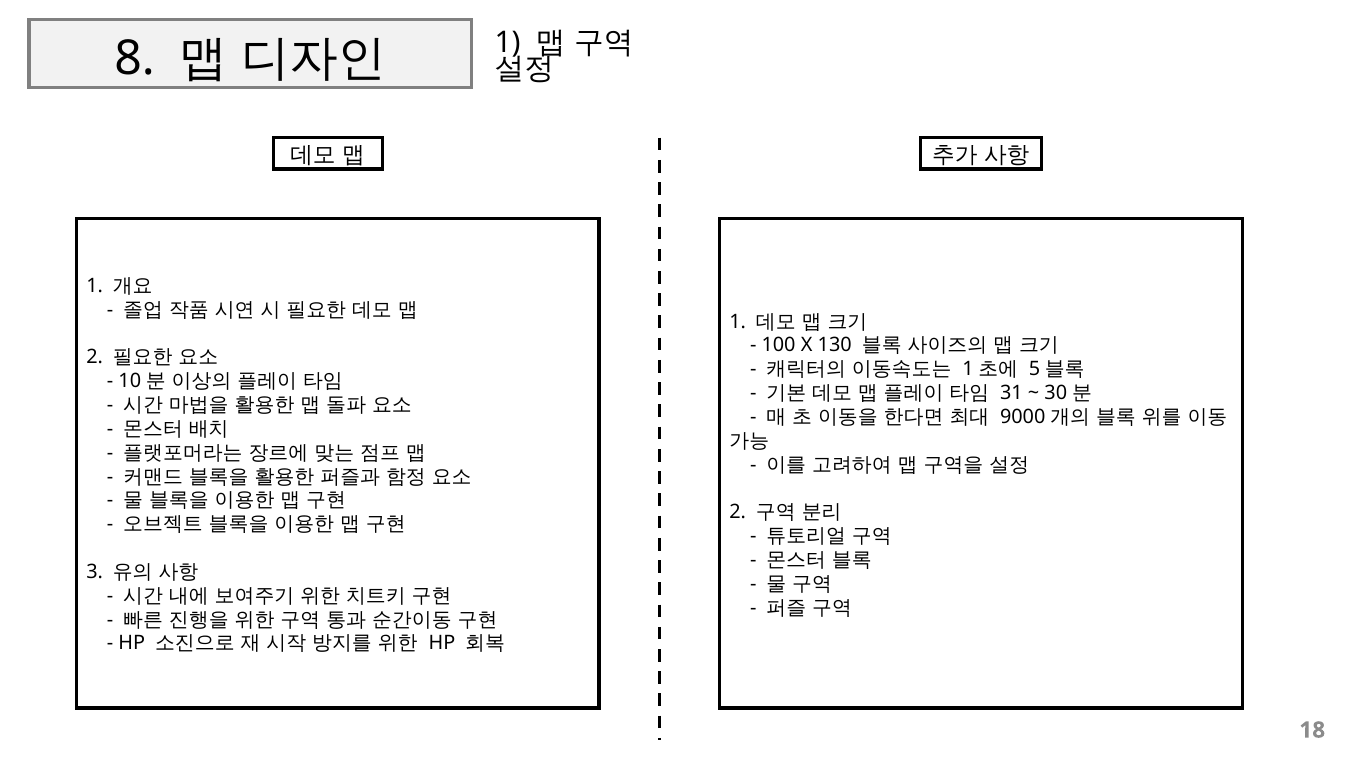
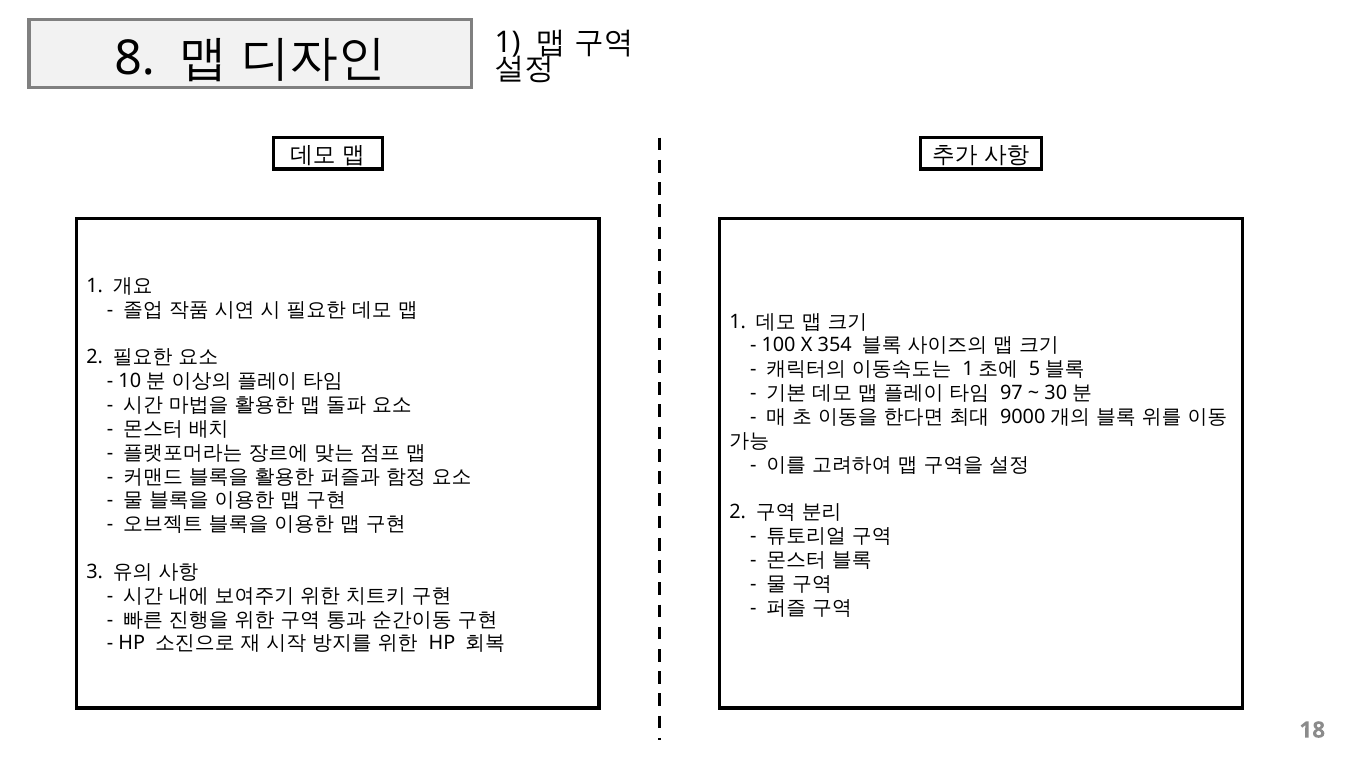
130: 130 -> 354 (835, 345)
31: 31 -> 97 (1011, 393)
